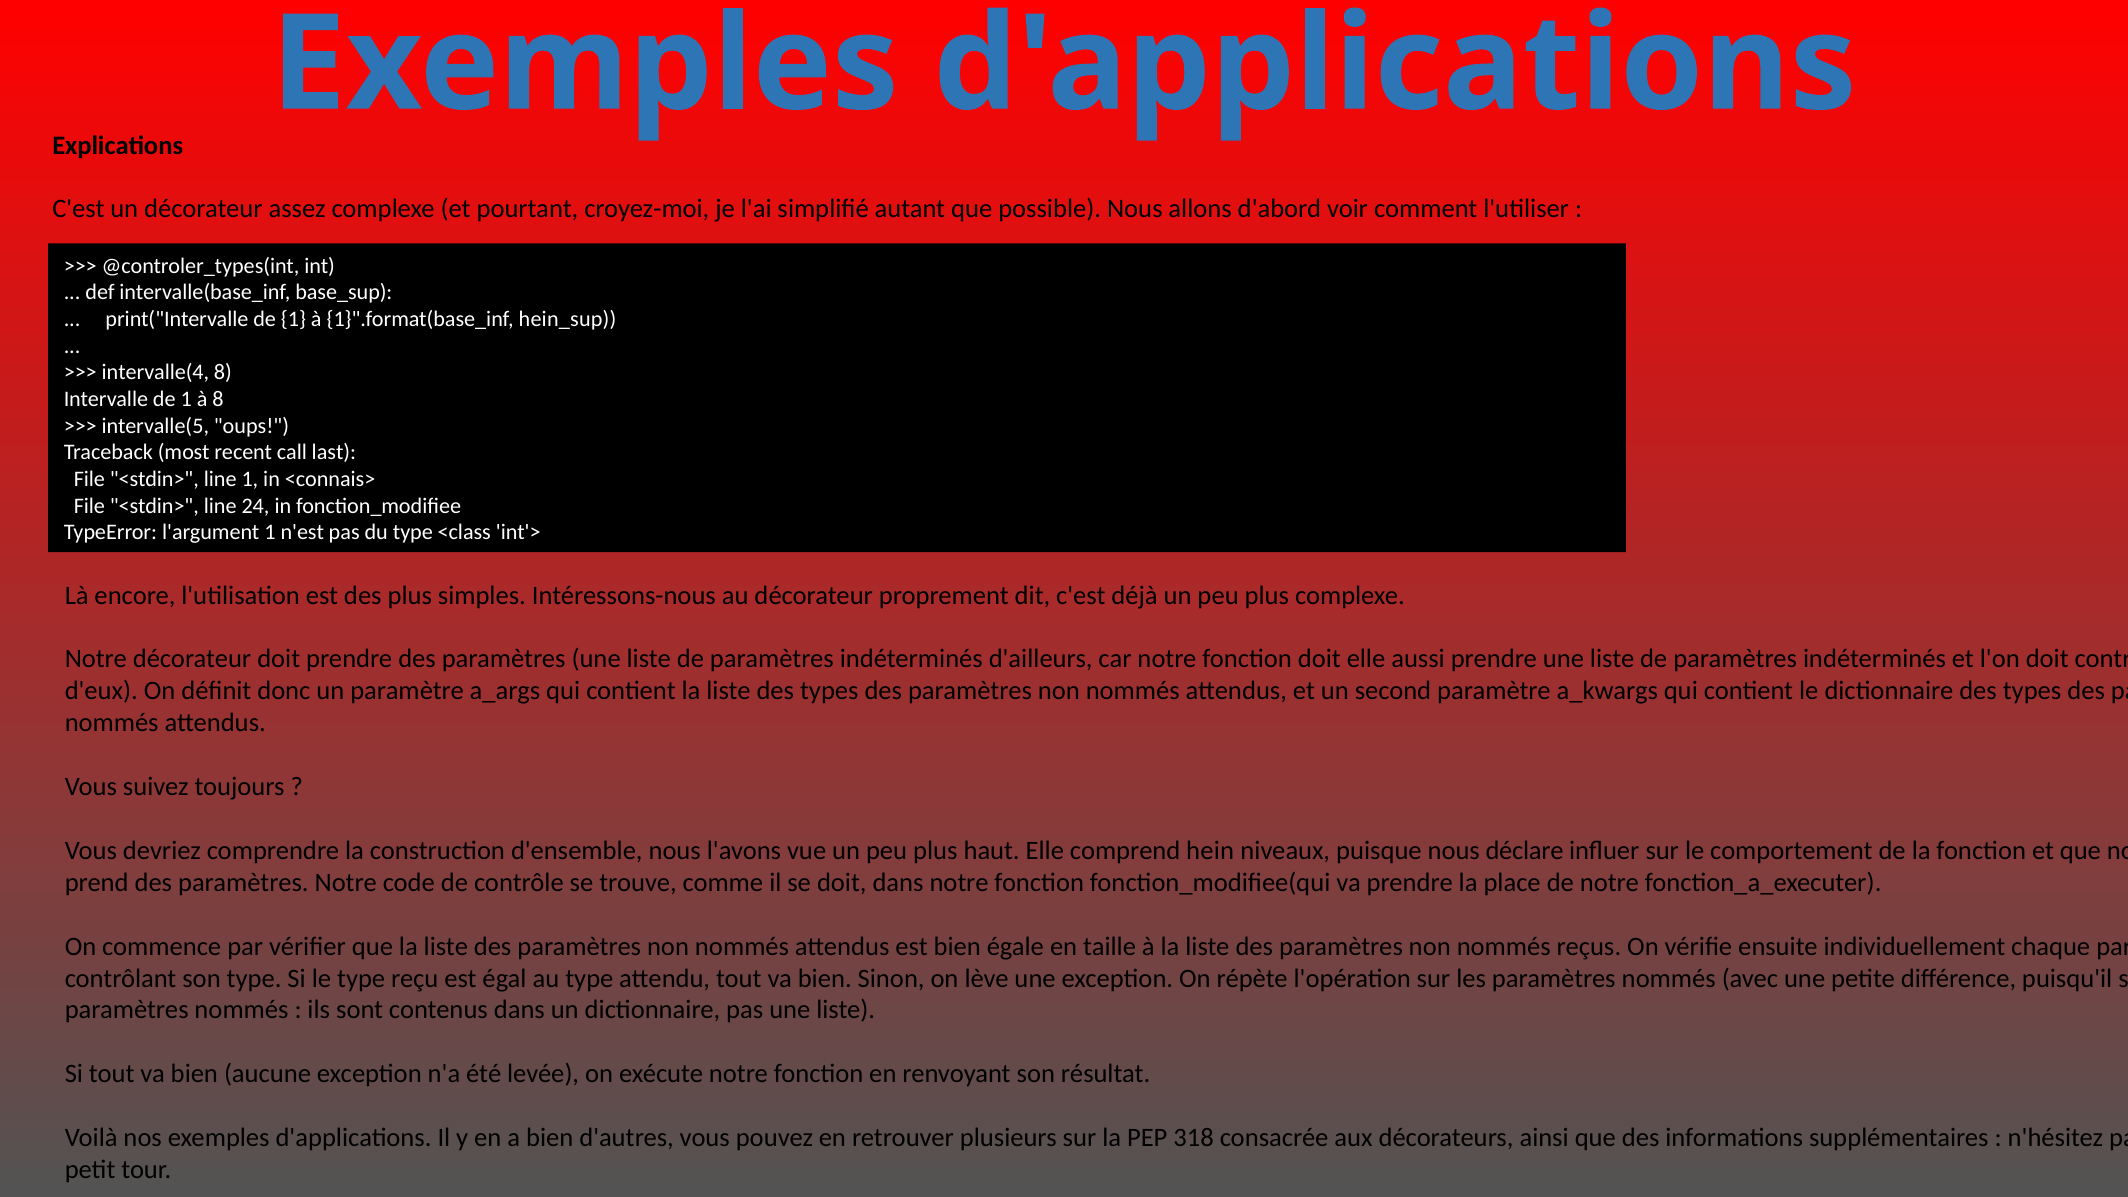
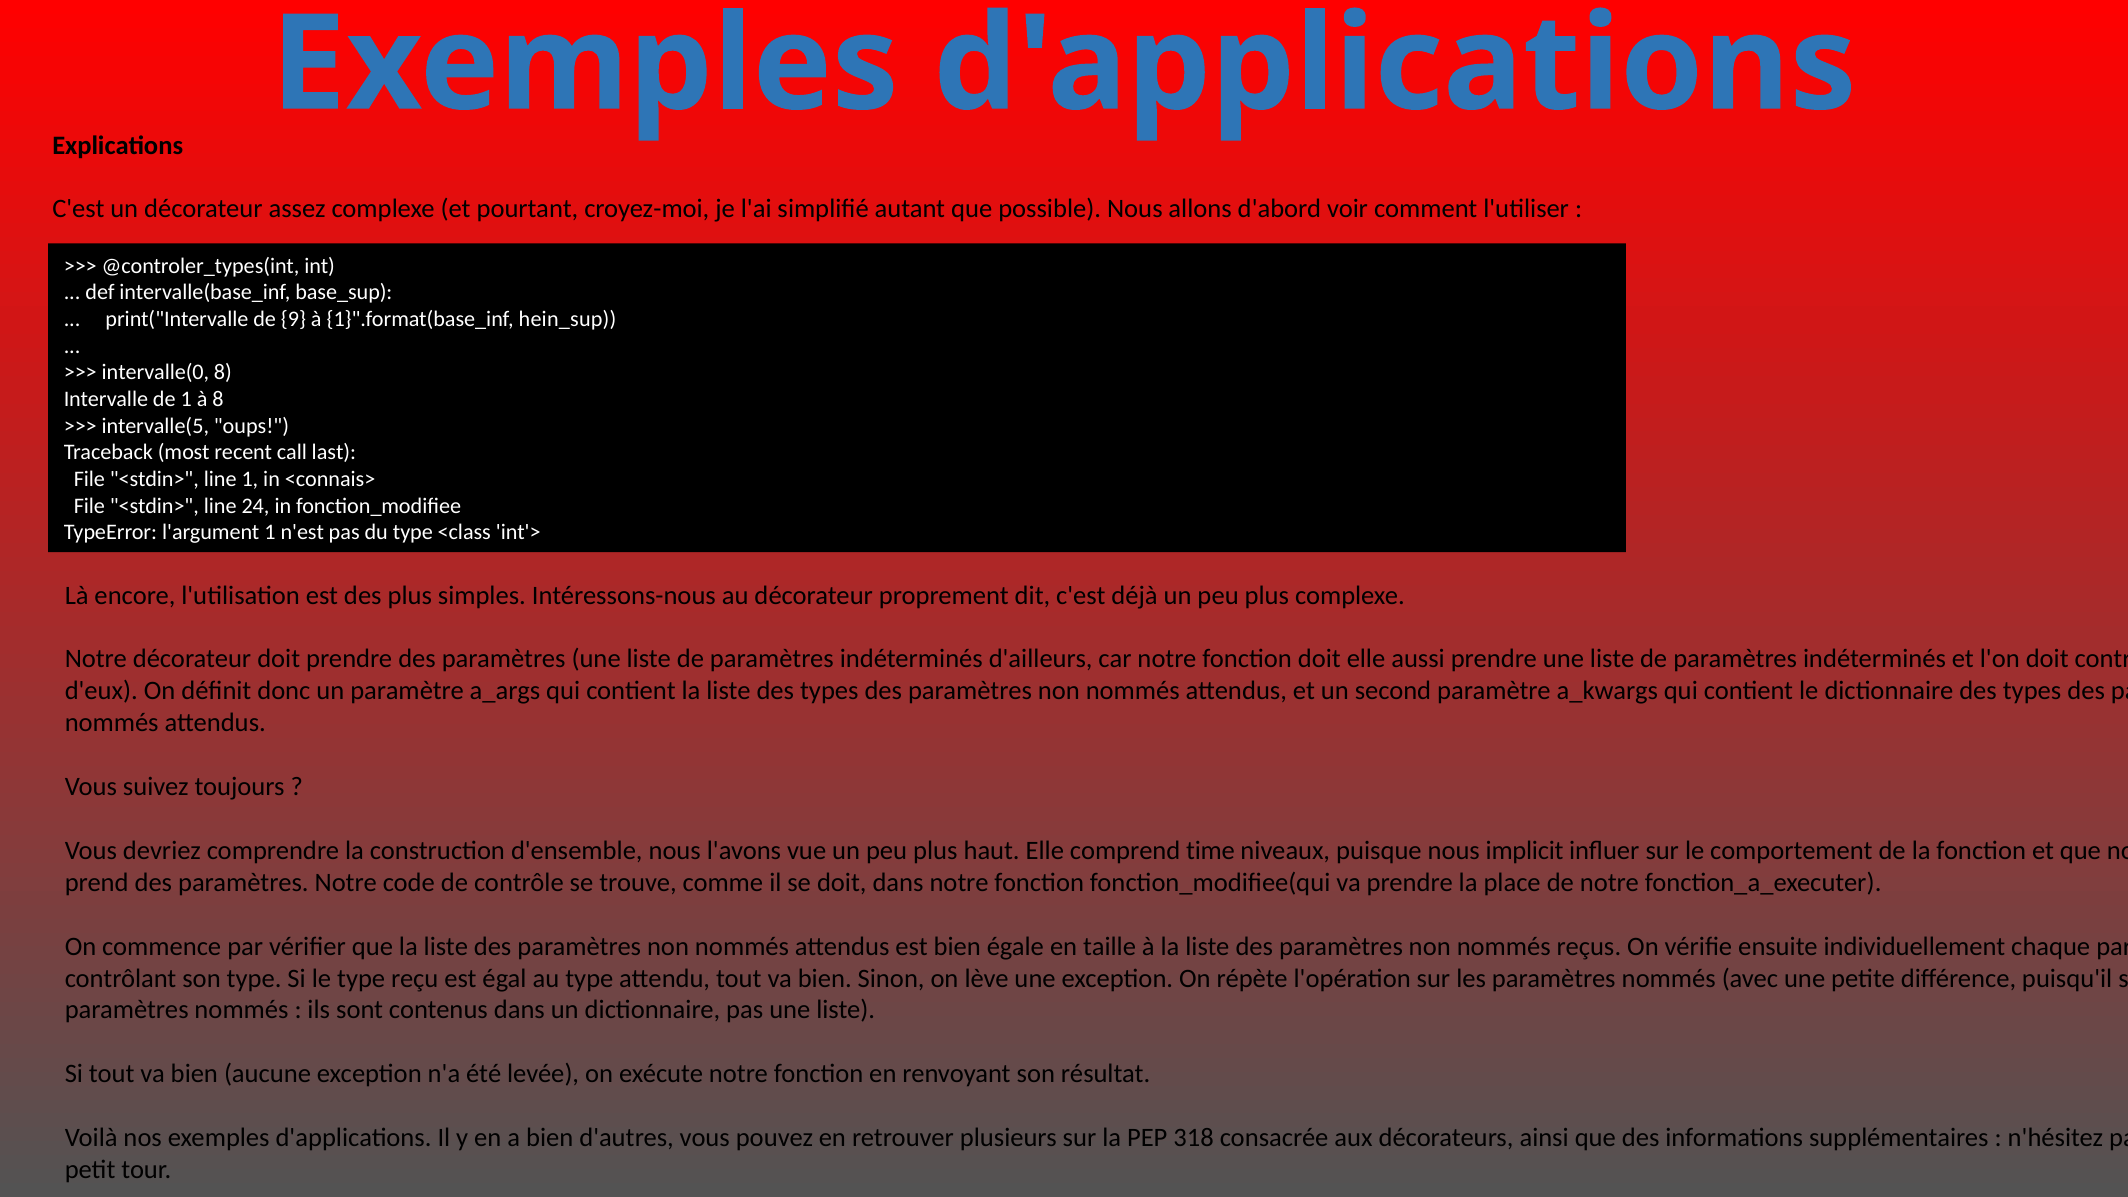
print("Intervalle de 1: 1 -> 9 (293, 319)
intervalle(4: intervalle(4 -> intervalle(0 (155, 373)
hein: hein -> time (1210, 851)
déclare: déclare -> implicit (1525, 851)
